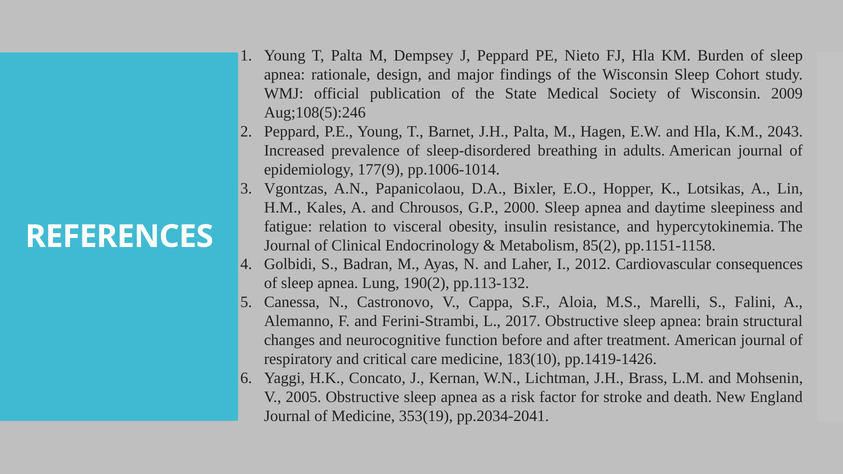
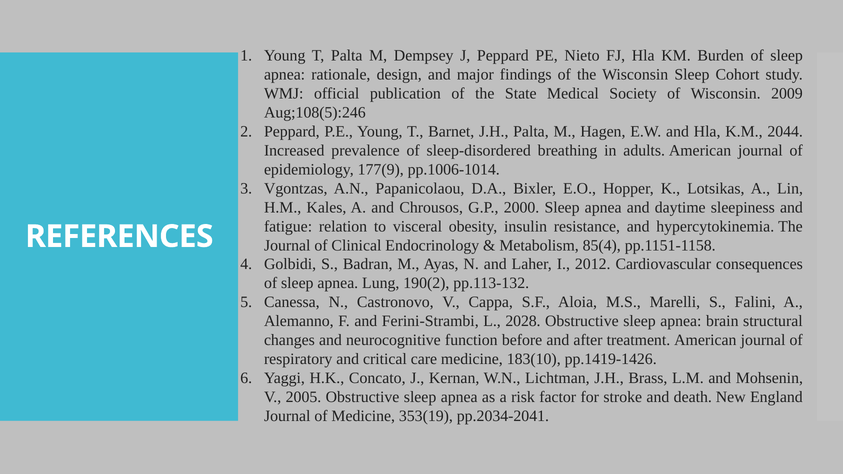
2043: 2043 -> 2044 (785, 132)
85(2: 85(2 -> 85(4 (602, 245)
2017: 2017 -> 2028 (523, 321)
